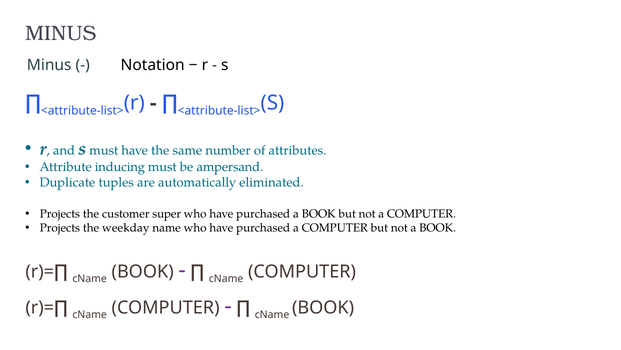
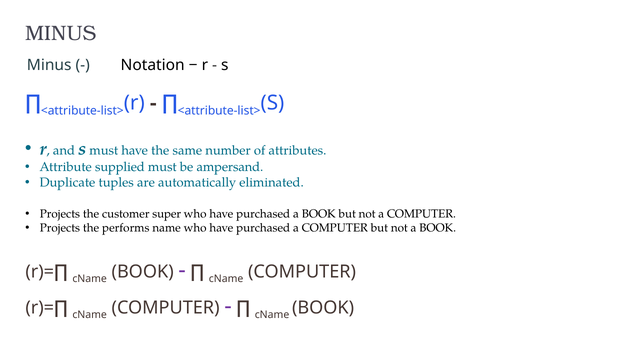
inducing: inducing -> supplied (120, 167)
weekday: weekday -> performs (126, 228)
